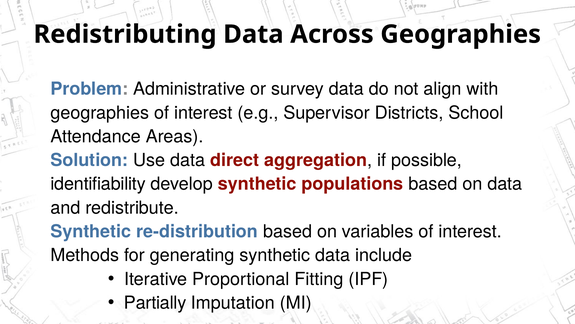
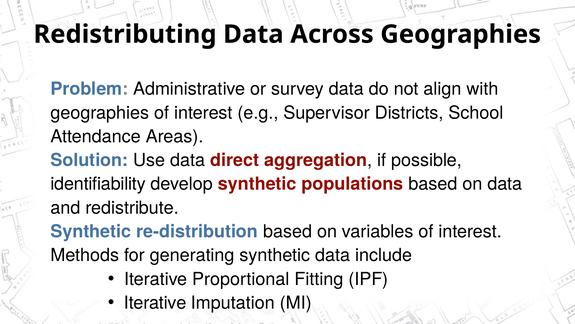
Partially: Partially -> Iterative (155, 302)
